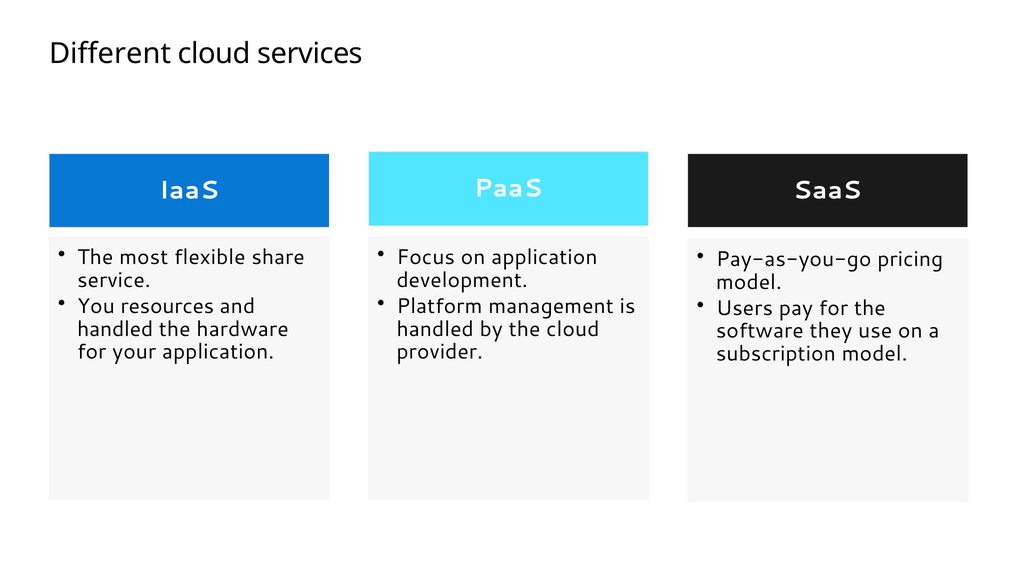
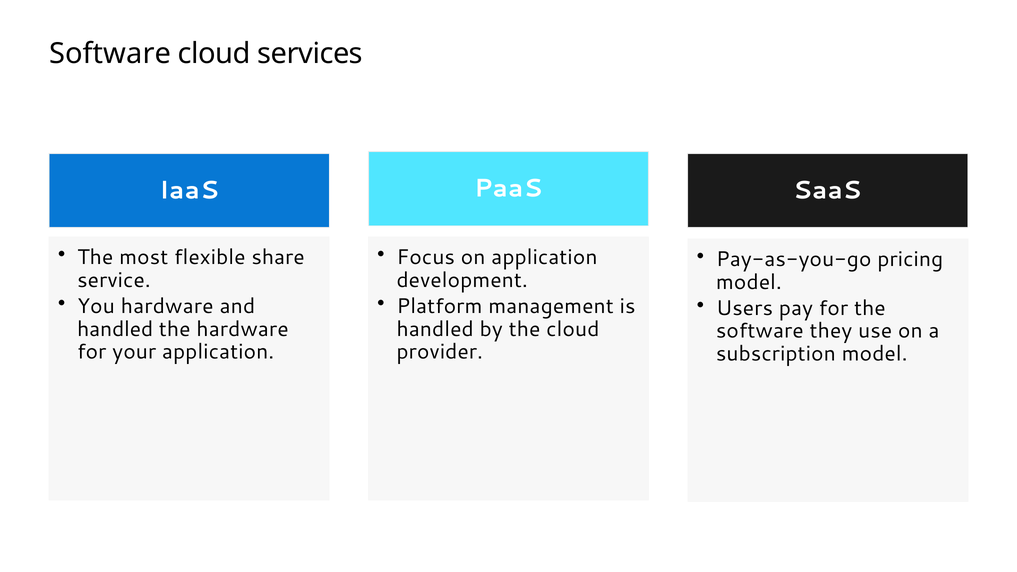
Different: Different -> Software (110, 54)
You resources: resources -> hardware (167, 306)
